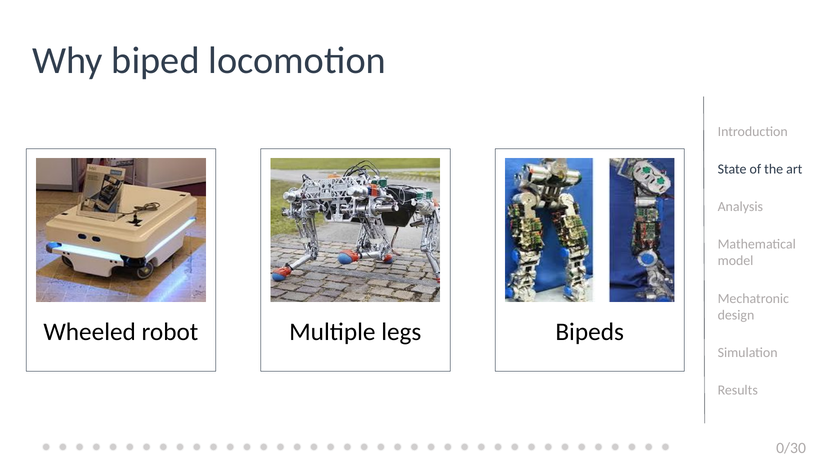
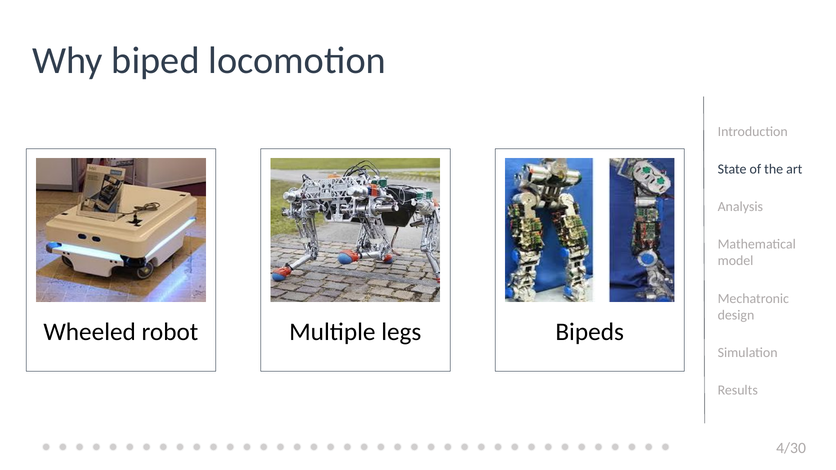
0/30: 0/30 -> 4/30 (791, 448)
